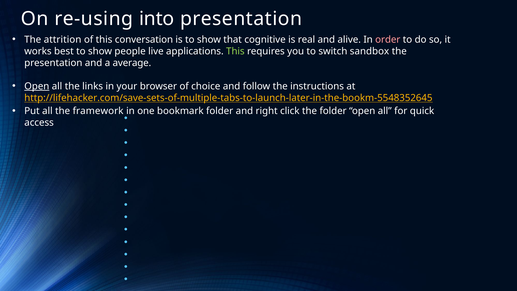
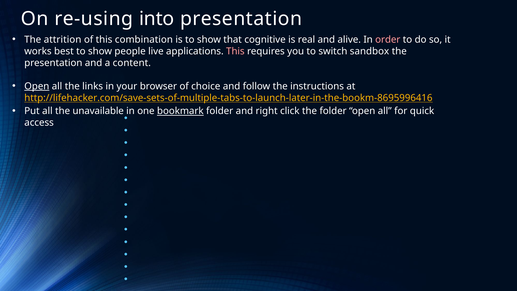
conversation: conversation -> combination (144, 40)
This colour: light green -> pink (235, 51)
average: average -> content (132, 63)
http://lifehacker.com/save-sets-of-multiple-tabs-to-launch-later-in-the-bookm-5548352645: http://lifehacker.com/save-sets-of-multiple-tabs-to-launch-later-in-the-bookm-5548352645 -> http://lifehacker.com/save-sets-of-multiple-tabs-to-launch-later-in-the-bookm-8695996416 (228, 98)
framework: framework -> unavailable (98, 111)
bookmark underline: none -> present (180, 111)
